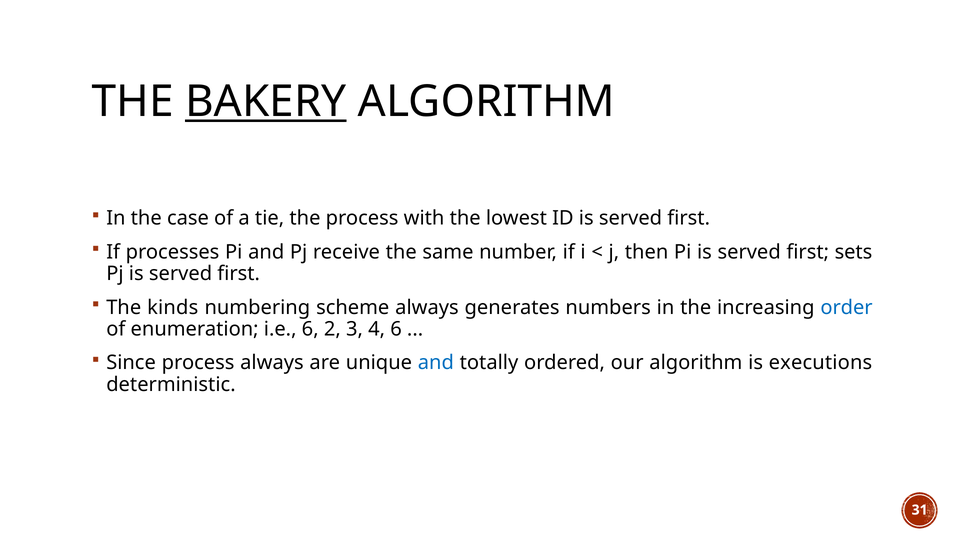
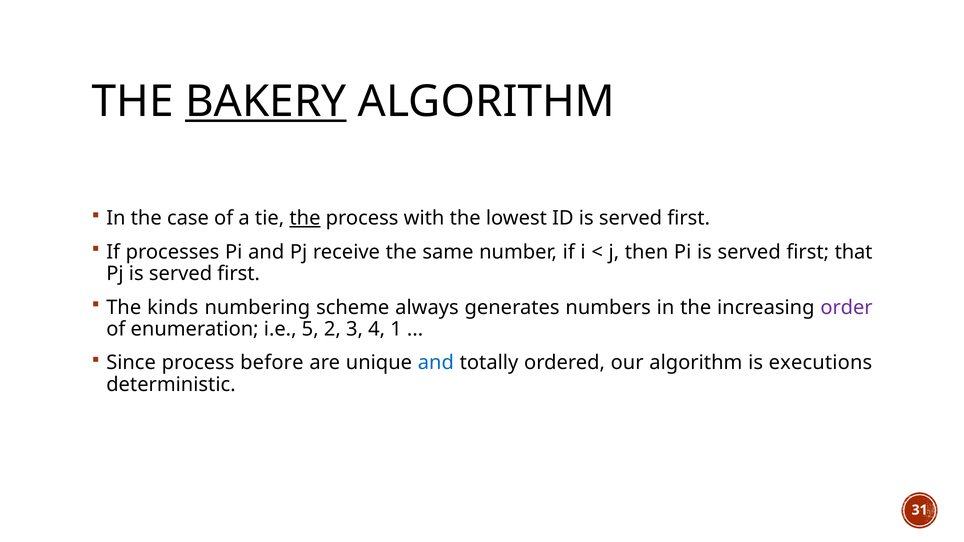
the underline: none -> present (305, 218)
sets: sets -> that (854, 252)
order colour: blue -> purple (847, 308)
i.e 6: 6 -> 5 (310, 329)
4 6: 6 -> 1 (396, 329)
process always: always -> before (272, 363)
